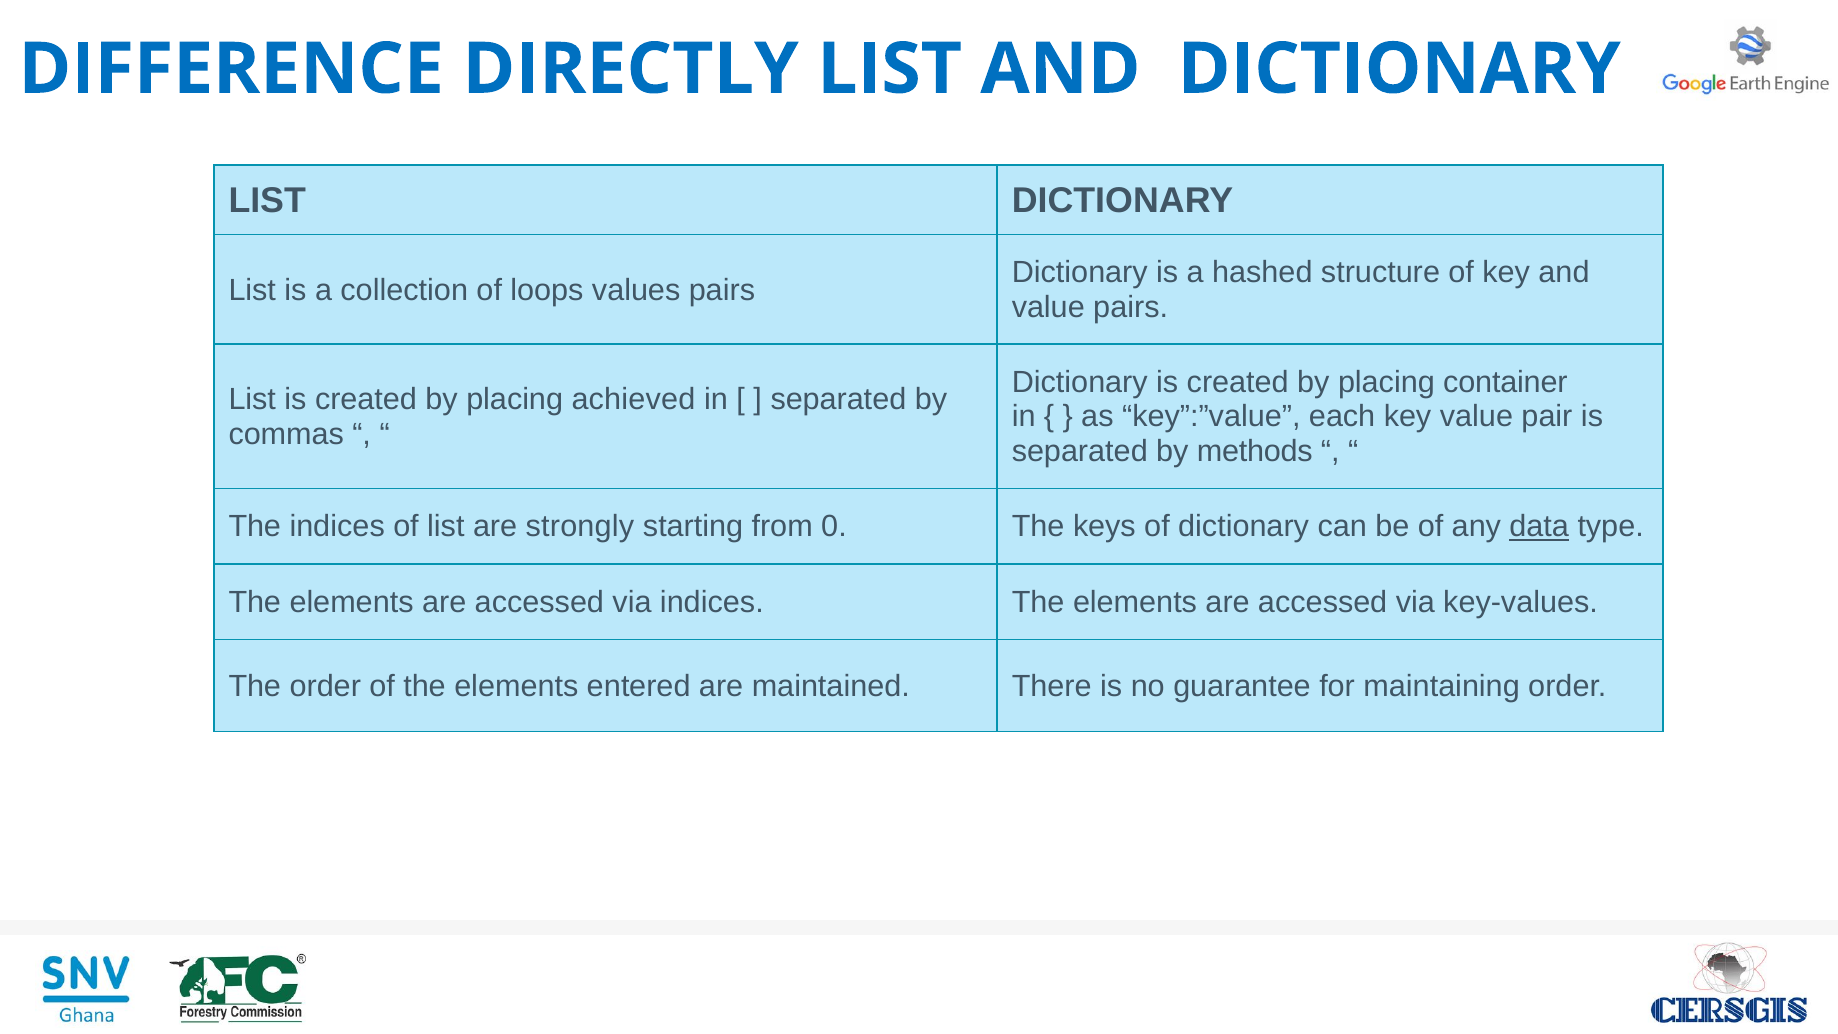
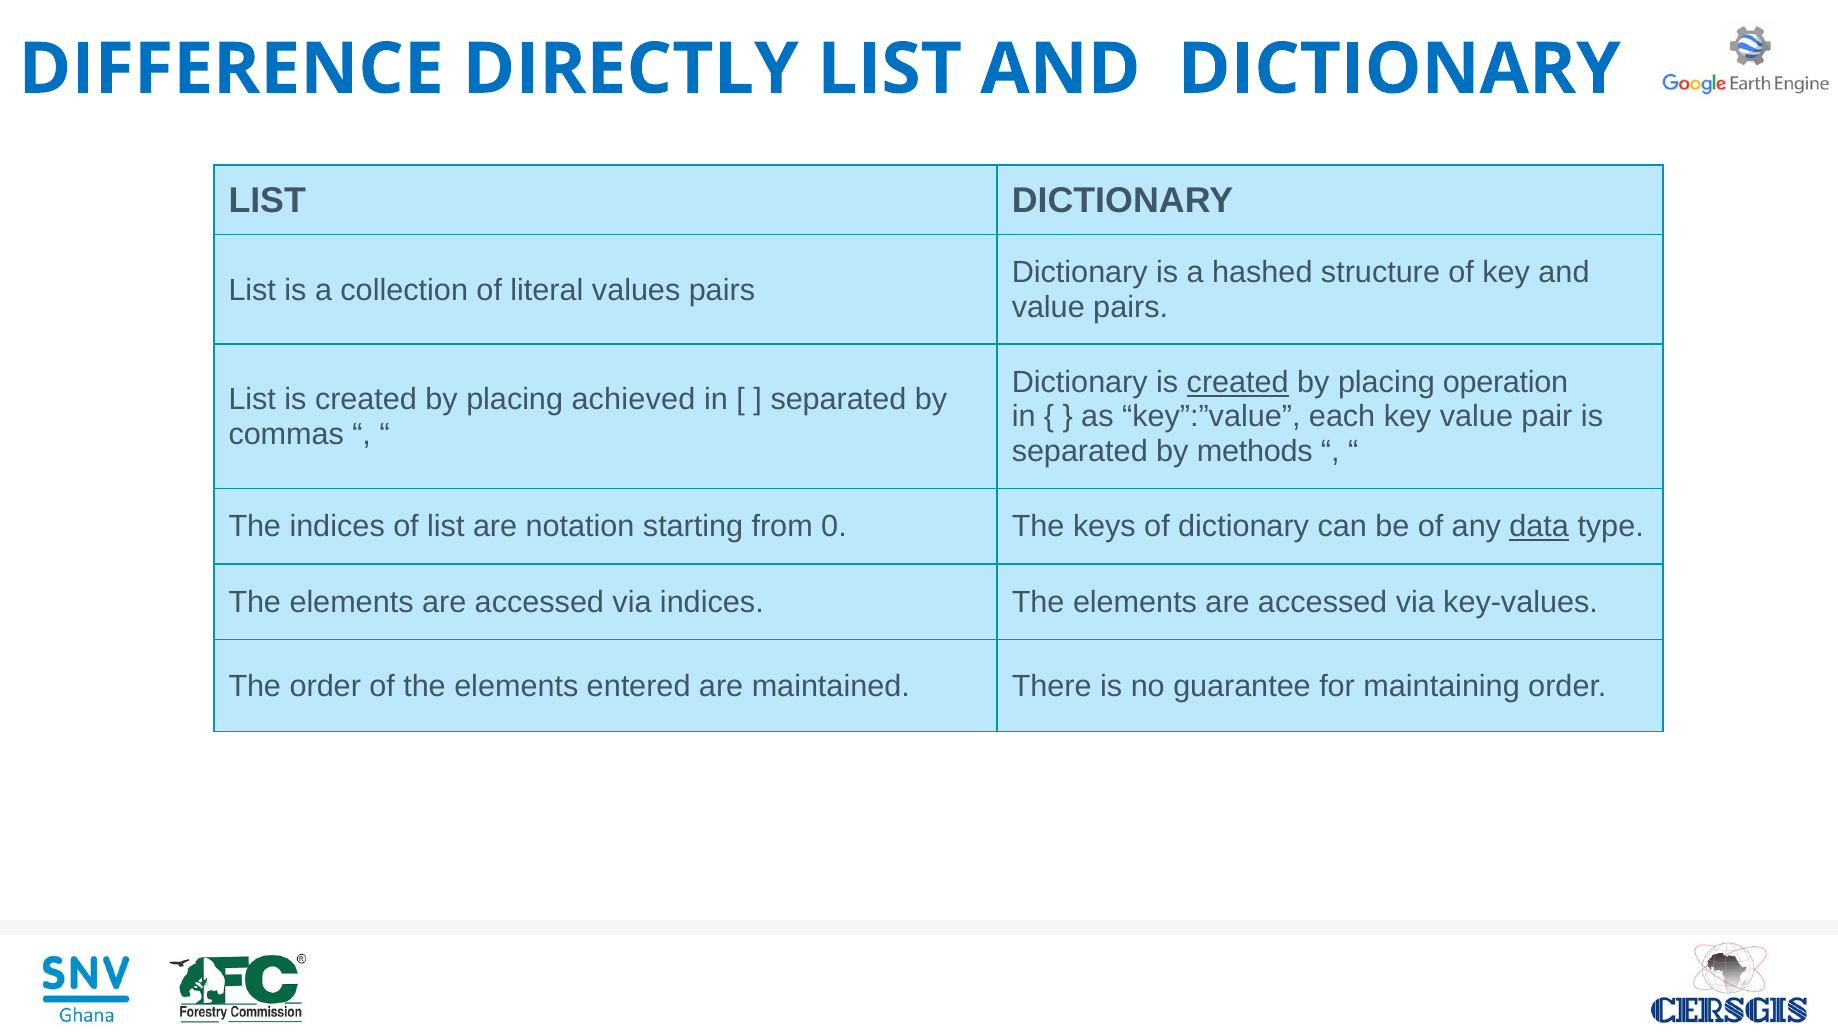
loops: loops -> literal (547, 290)
created underline: none -> present (1238, 383)
container: container -> operation (1505, 383)
strongly: strongly -> notation (580, 527)
